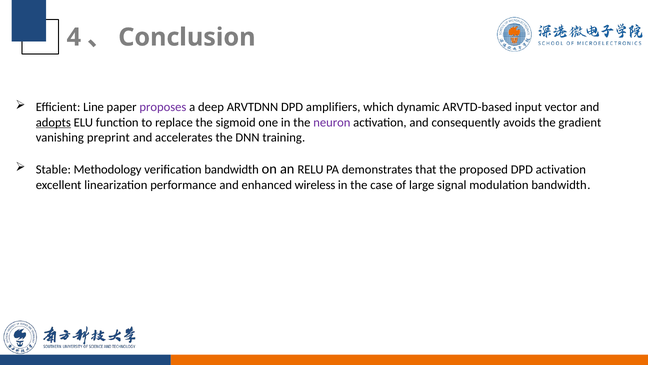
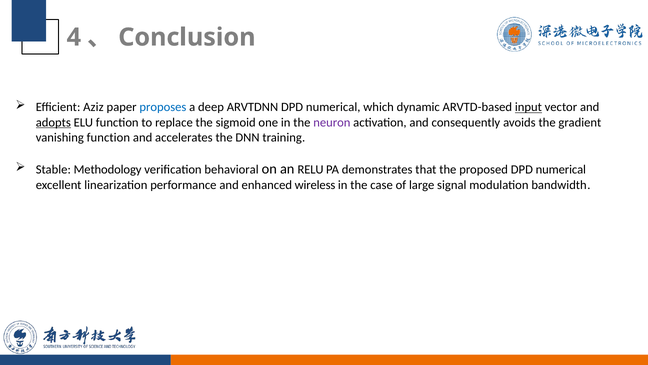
Line: Line -> Aziz (93, 107)
proposes colour: purple -> blue (163, 107)
ARVTDNN DPD amplifiers: amplifiers -> numerical (333, 107)
input underline: none -> present (528, 107)
vanishing preprint: preprint -> function (108, 137)
verification bandwidth: bandwidth -> behavioral (232, 169)
proposed DPD activation: activation -> numerical (561, 169)
